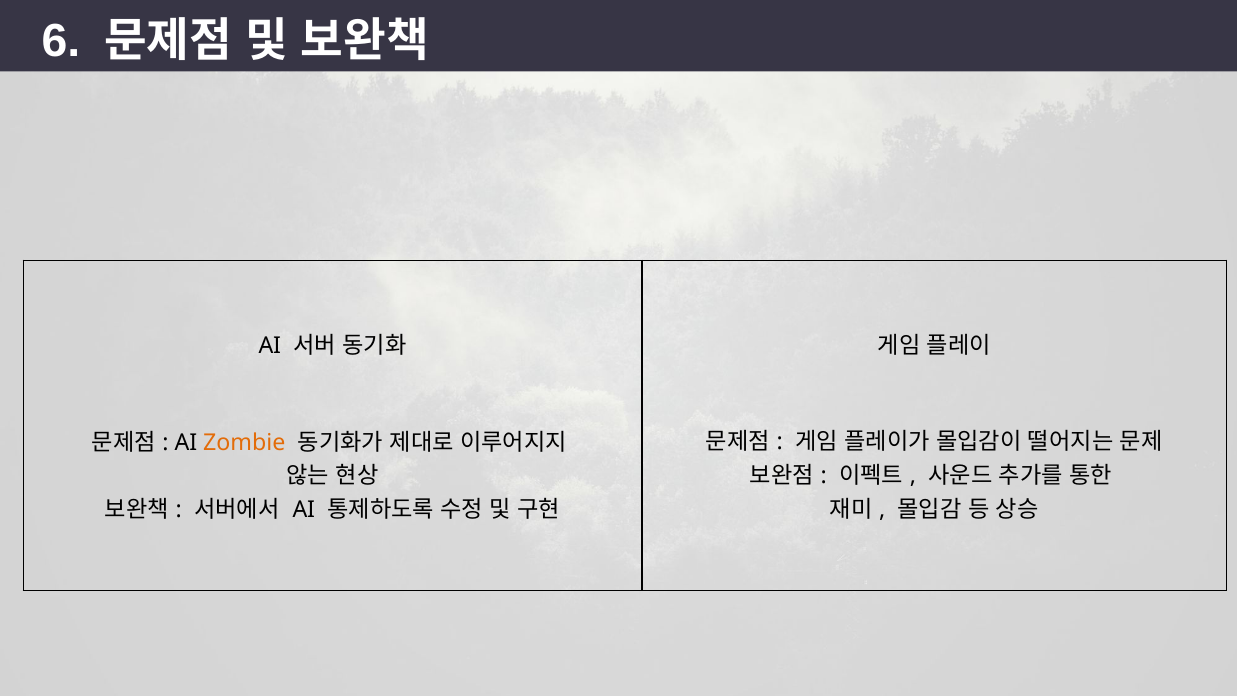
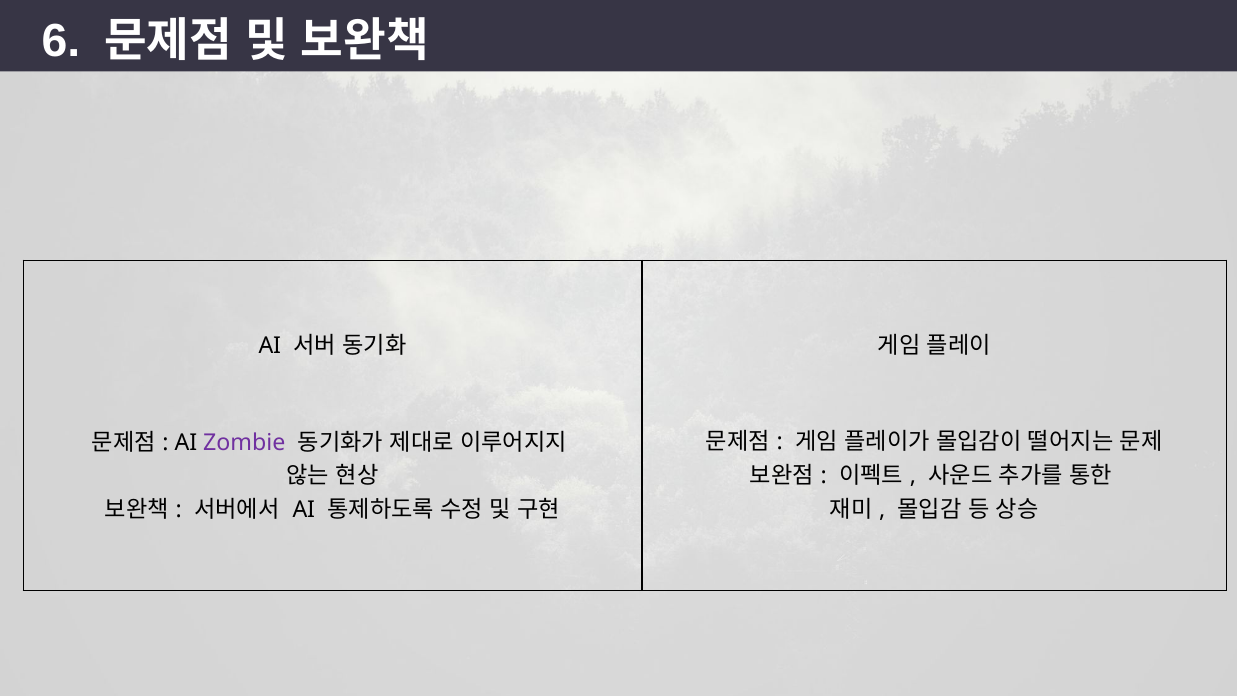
Zombie colour: orange -> purple (244, 442)
